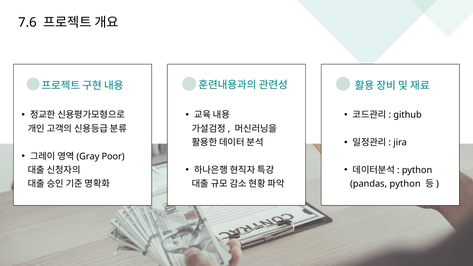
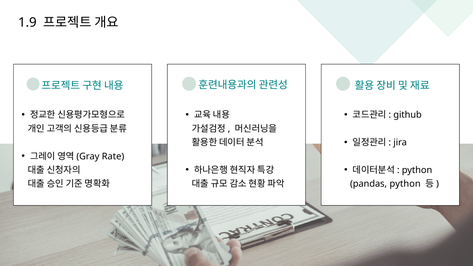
7.6: 7.6 -> 1.9 (27, 22)
Poor: Poor -> Rate (113, 156)
